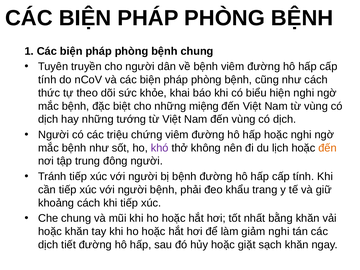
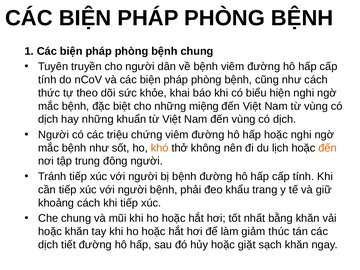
tướng: tướng -> khuẩn (131, 119)
khó colour: purple -> orange (160, 148)
giảm nghi: nghi -> thúc (279, 231)
